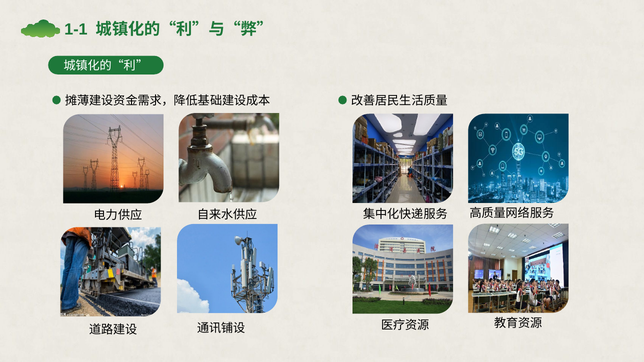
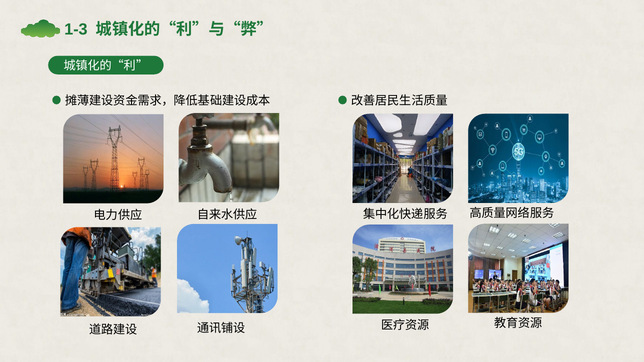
1-1: 1-1 -> 1-3 (76, 29)
